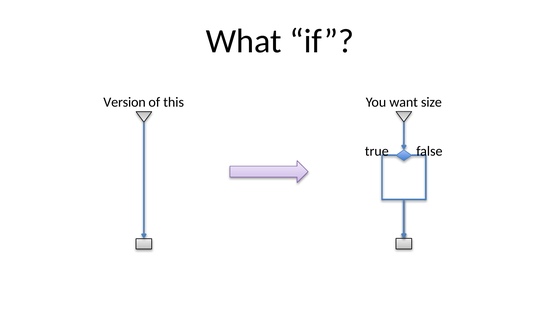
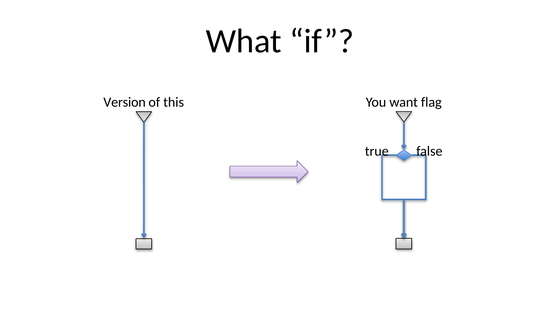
size: size -> flag (431, 102)
